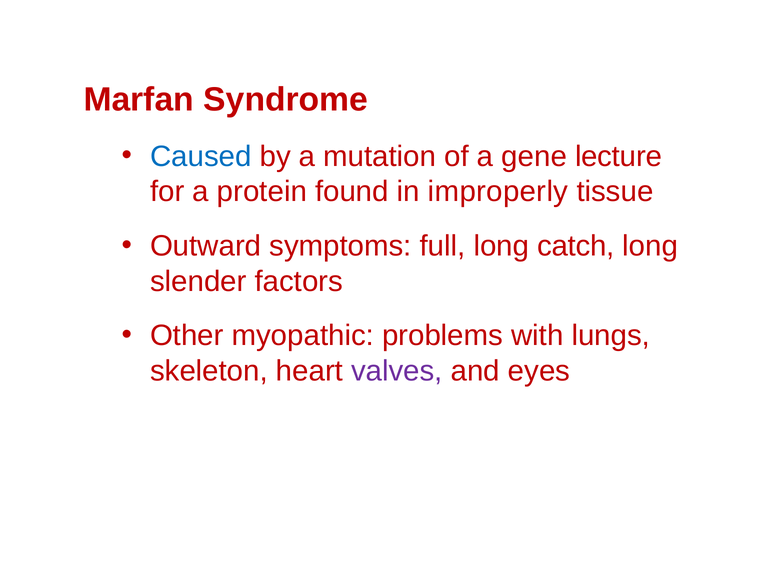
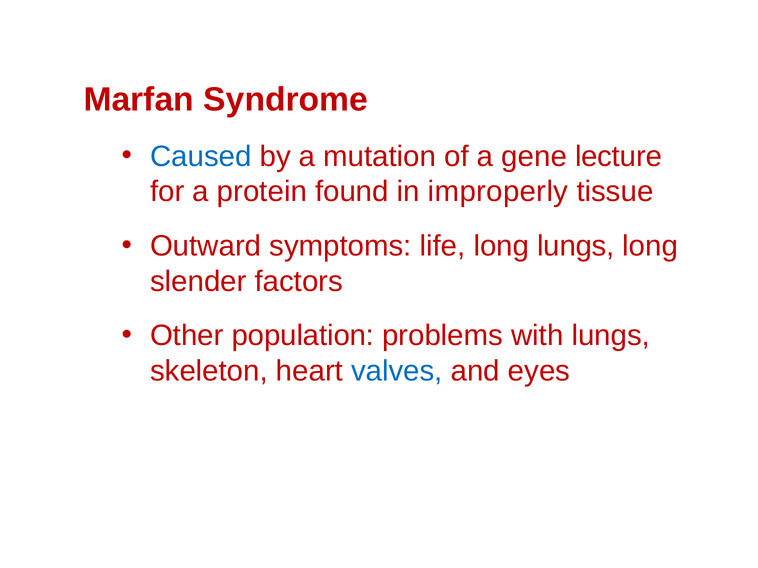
full: full -> life (443, 246)
long catch: catch -> lungs (576, 246)
myopathic: myopathic -> population (303, 336)
valves colour: purple -> blue (397, 371)
